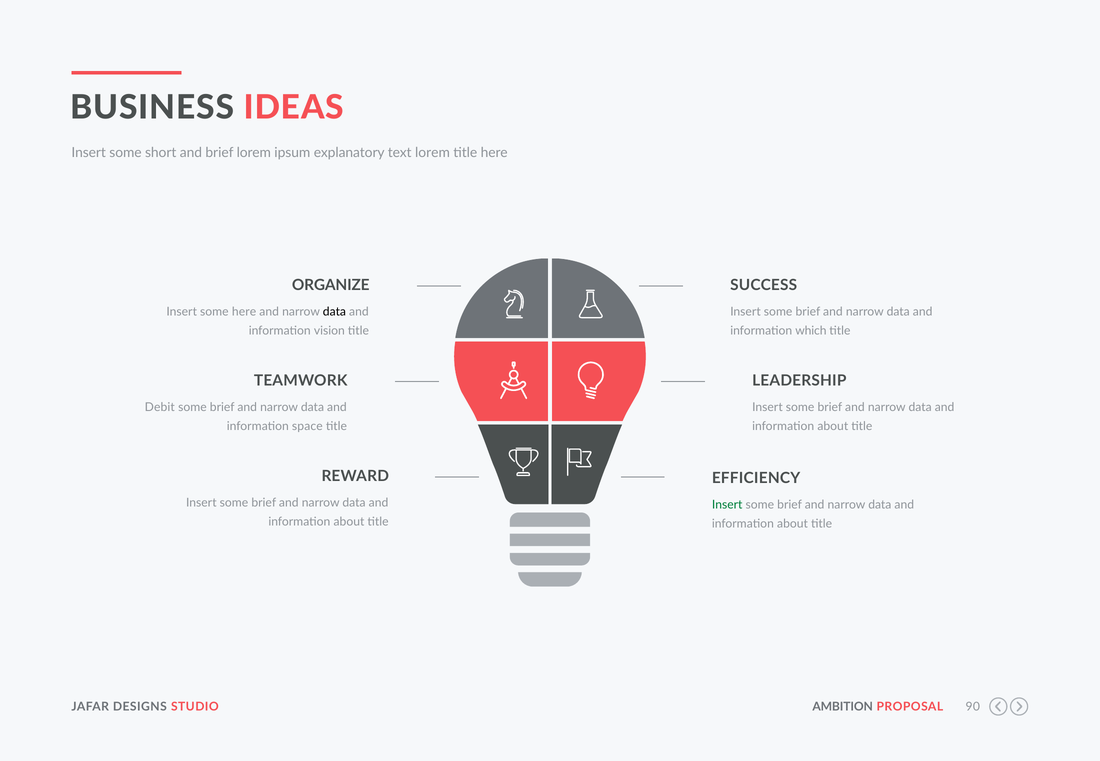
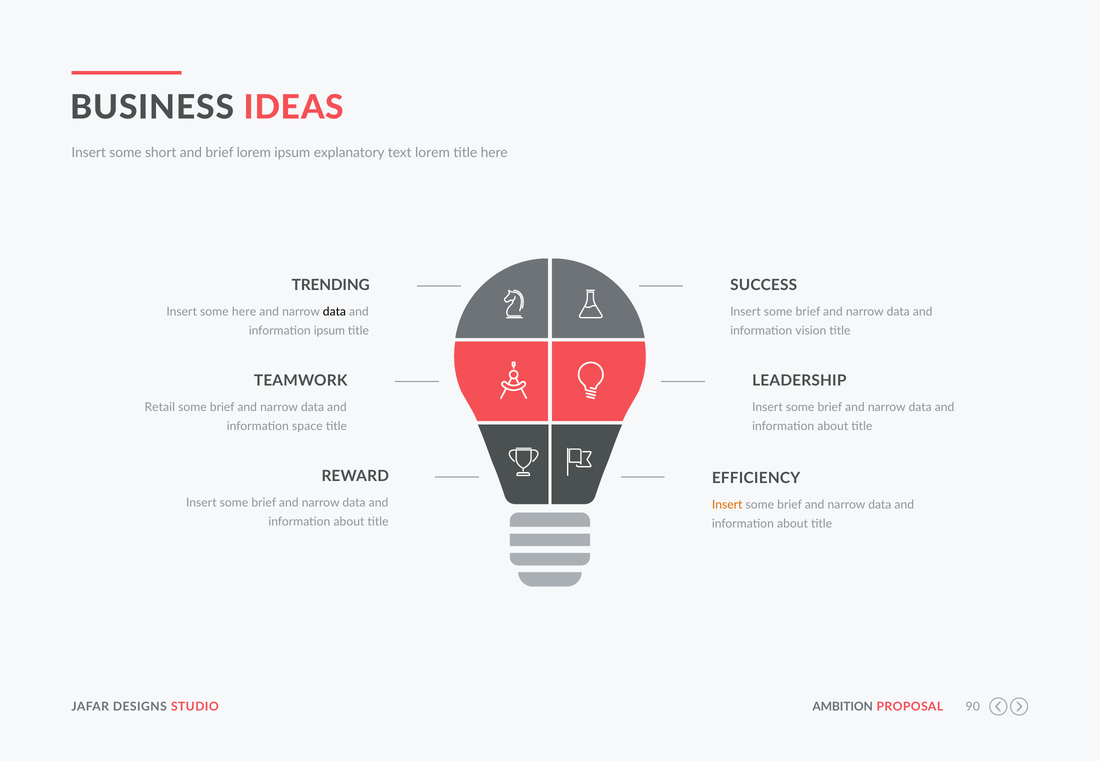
ORGANIZE: ORGANIZE -> TRENDING (331, 285)
information vision: vision -> ipsum (329, 331)
which: which -> vision (811, 331)
Debit: Debit -> Retail (160, 407)
Insert colour: green -> orange (727, 505)
